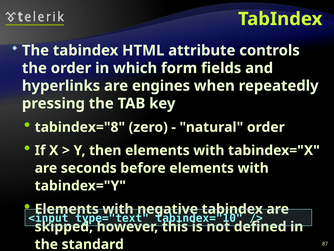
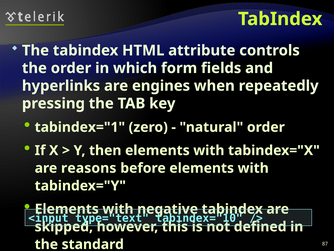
tabindex="8: tabindex="8 -> tabindex="1 (80, 127)
seconds: seconds -> reasons (89, 168)
